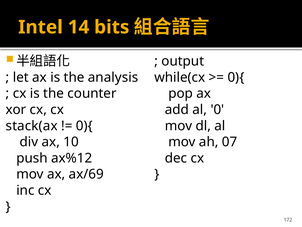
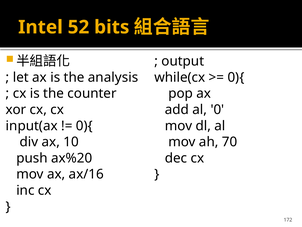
14: 14 -> 52 (78, 27)
stack(ax: stack(ax -> input(ax (32, 126)
07: 07 -> 70 (230, 142)
ax%12: ax%12 -> ax%20 (72, 158)
ax/69: ax/69 -> ax/16 (86, 174)
